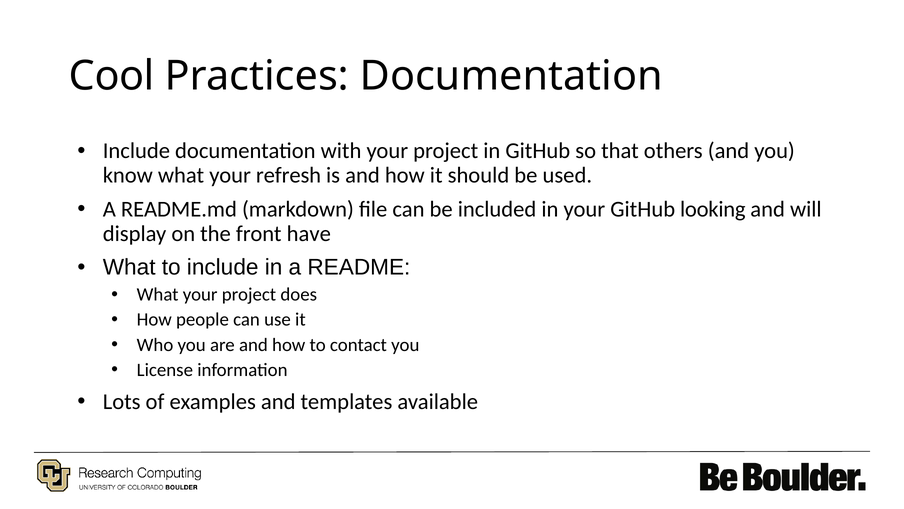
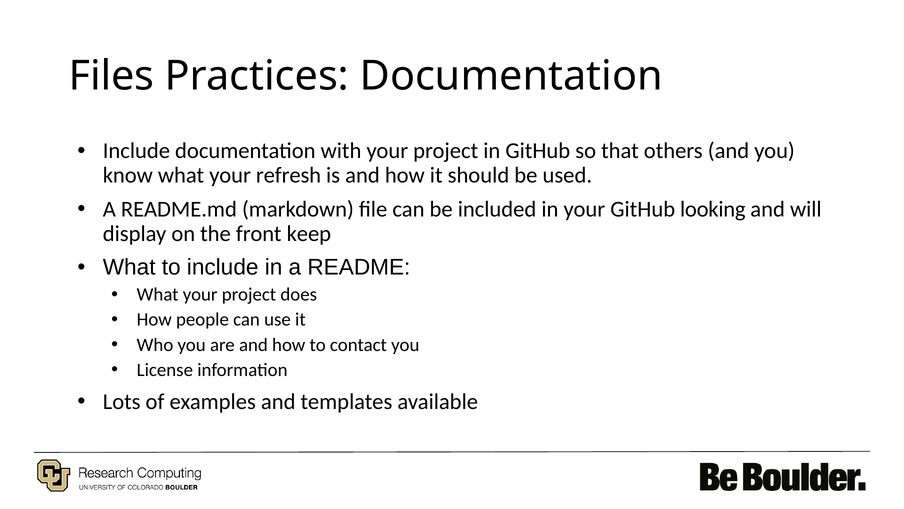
Cool: Cool -> Files (112, 76)
have: have -> keep (309, 233)
